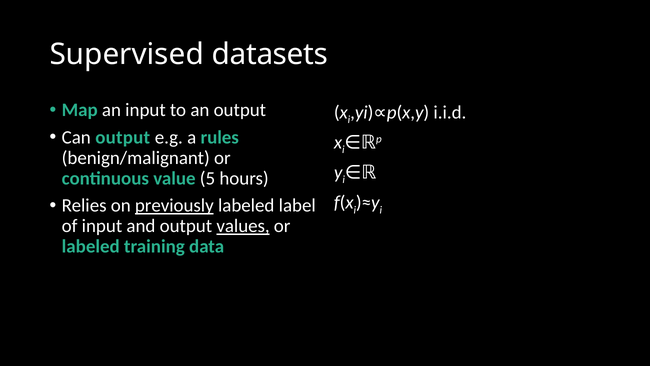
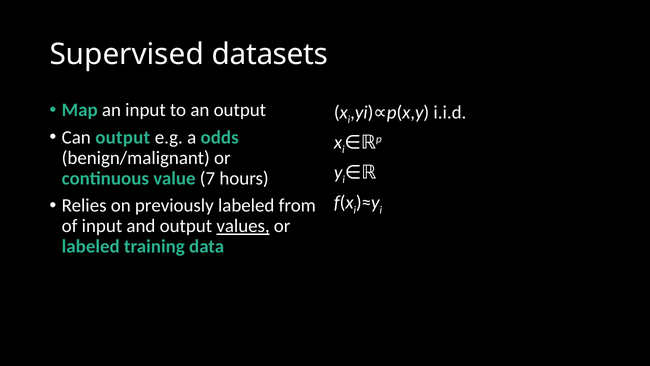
rules: rules -> odds (220, 137)
5: 5 -> 7 (208, 178)
previously underline: present -> none (174, 205)
label: label -> from (297, 205)
